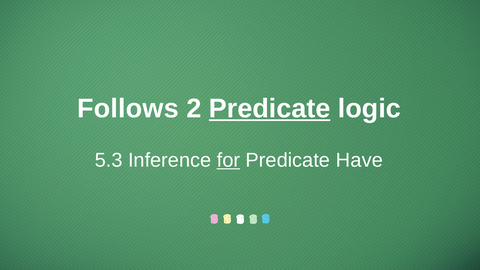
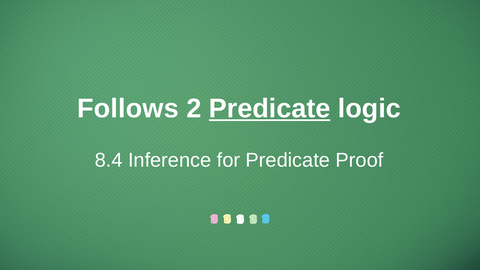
5.3: 5.3 -> 8.4 (109, 160)
for underline: present -> none (228, 160)
Have: Have -> Proof (359, 160)
